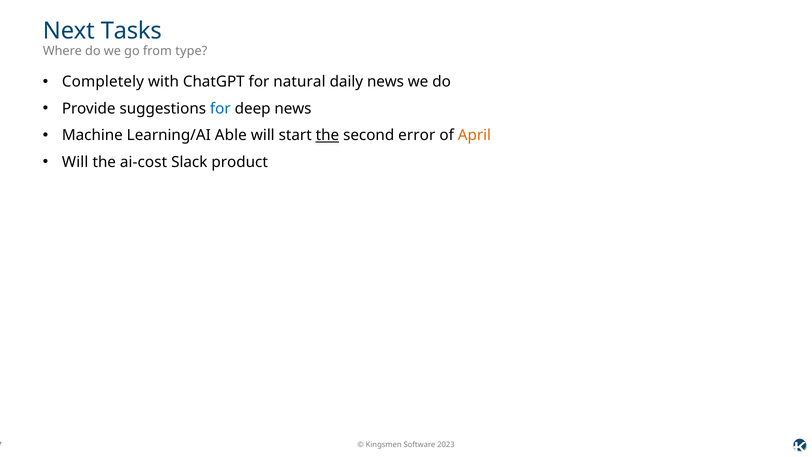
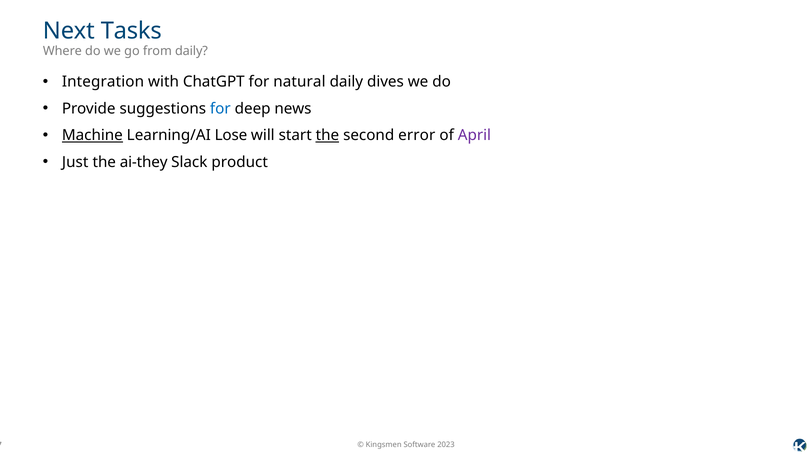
from type: type -> daily (191, 51)
Completely: Completely -> Integration (103, 82)
daily news: news -> dives (385, 82)
Machine underline: none -> present (92, 135)
Able: Able -> Lose (231, 135)
April colour: orange -> purple (474, 135)
Will: Will -> Just (75, 162)
ai-cost: ai-cost -> ai-they (144, 162)
